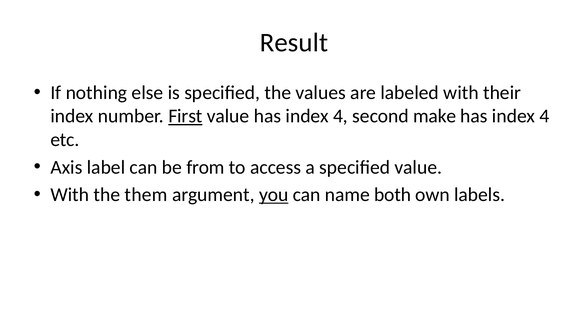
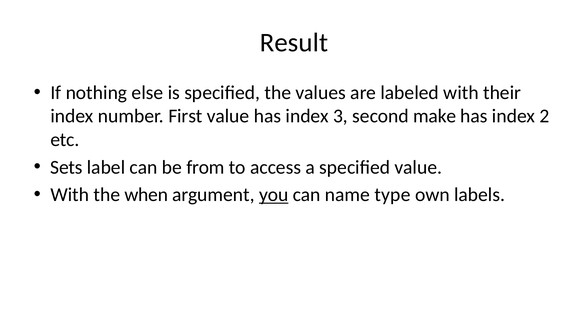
First underline: present -> none (185, 116)
value has index 4: 4 -> 3 (340, 116)
4: 4 -> 2 (544, 116)
Axis: Axis -> Sets (66, 167)
them: them -> when (146, 195)
both: both -> type (392, 195)
